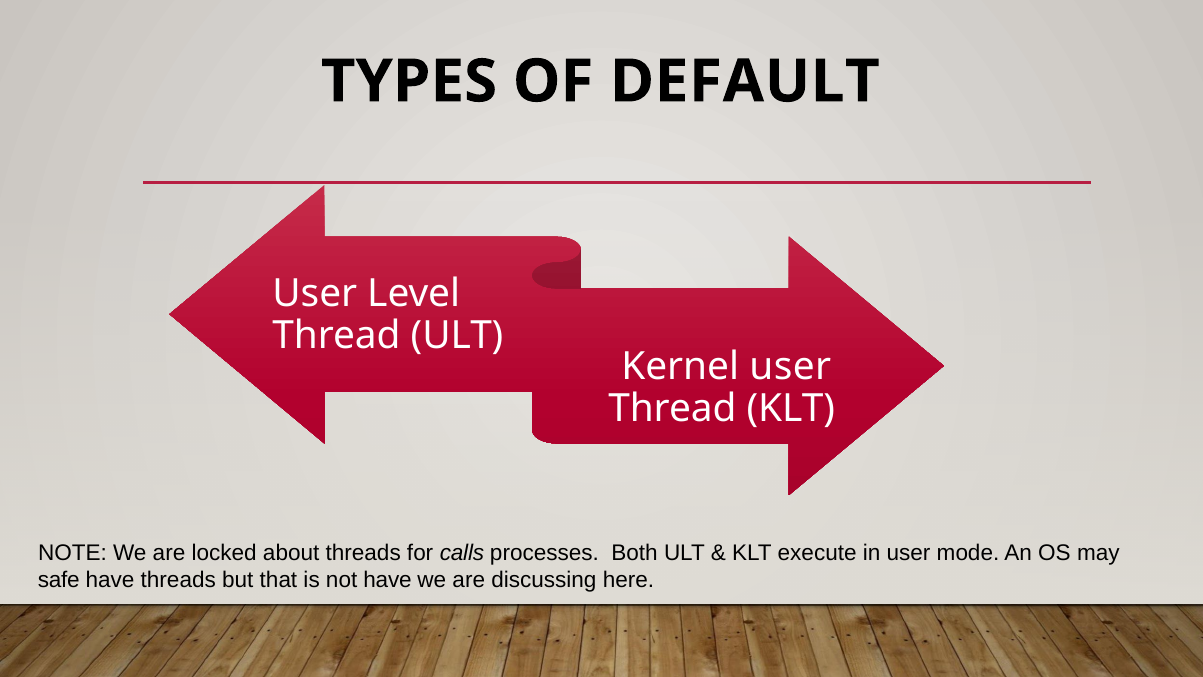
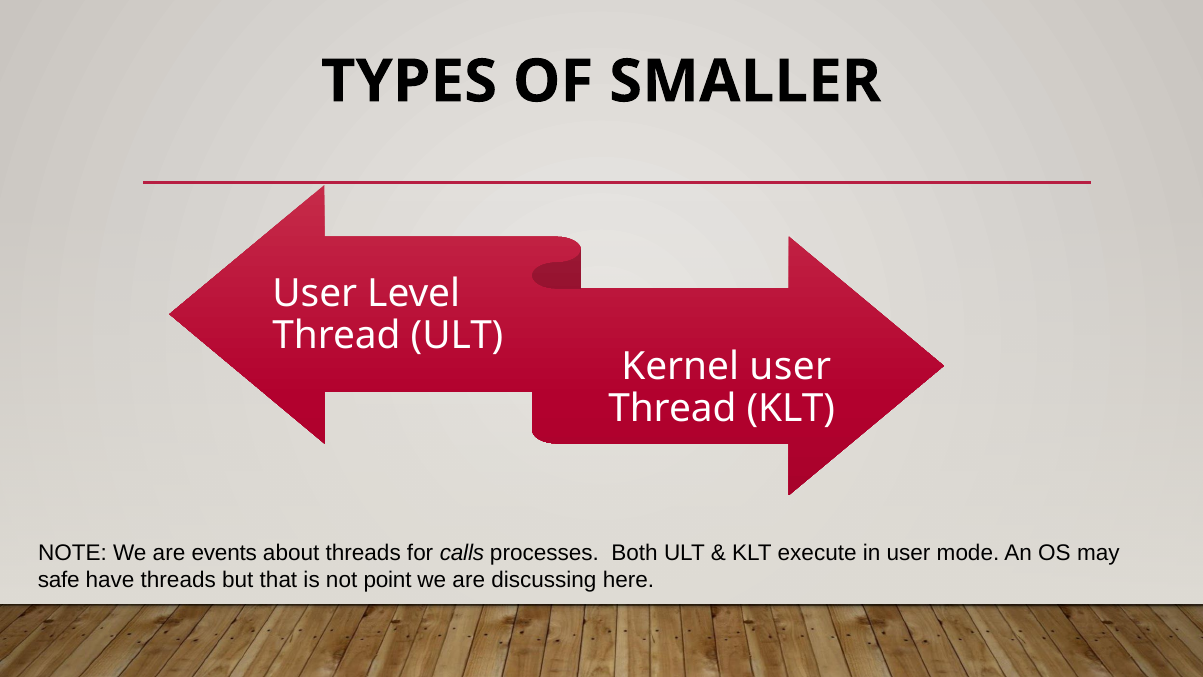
DEFAULT: DEFAULT -> SMALLER (745, 82)
locked: locked -> events (224, 553)
not have: have -> point (388, 580)
